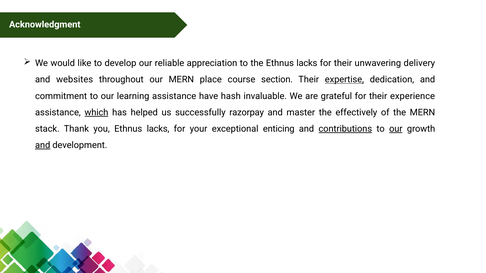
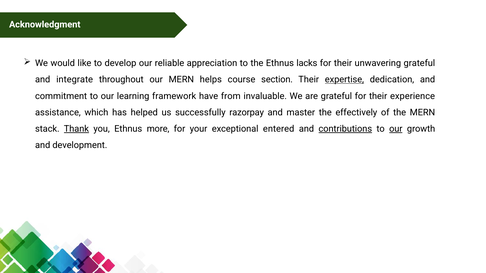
unwavering delivery: delivery -> grateful (419, 63)
websites: websites -> integrate (75, 80)
place: place -> helps (211, 80)
learning assistance: assistance -> framework (174, 96)
hash: hash -> from (231, 96)
which underline: present -> none (96, 113)
Thank underline: none -> present (76, 129)
you Ethnus lacks: lacks -> more (158, 129)
enticing: enticing -> entered (279, 129)
and underline: present -> none (43, 145)
